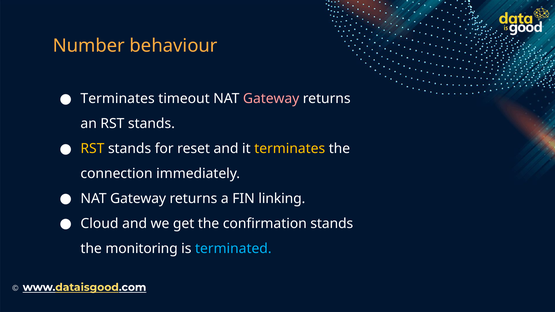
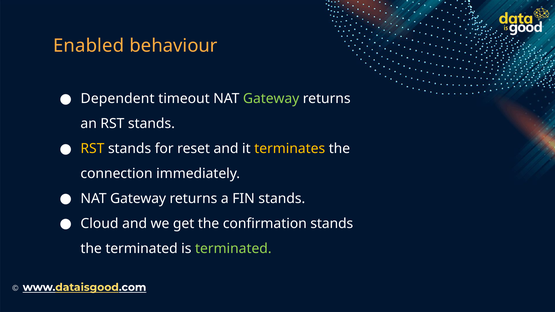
Number: Number -> Enabled (89, 46)
Terminates: Terminates -> Dependent (118, 99)
Gateway colour: pink -> light green (271, 99)
FIN linking: linking -> stands (282, 199)
the monitoring: monitoring -> terminated (142, 249)
terminated colour: light blue -> light green (233, 249)
